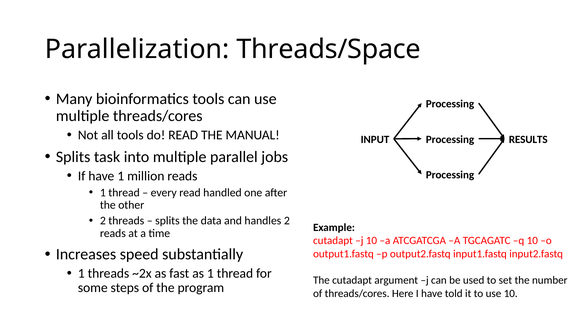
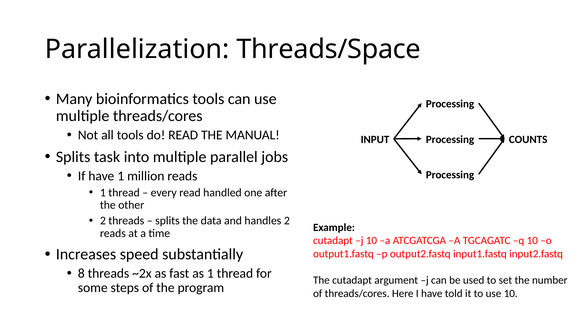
RESULTS: RESULTS -> COUNTS (528, 139)
1: 1 -> 8 (81, 273)
